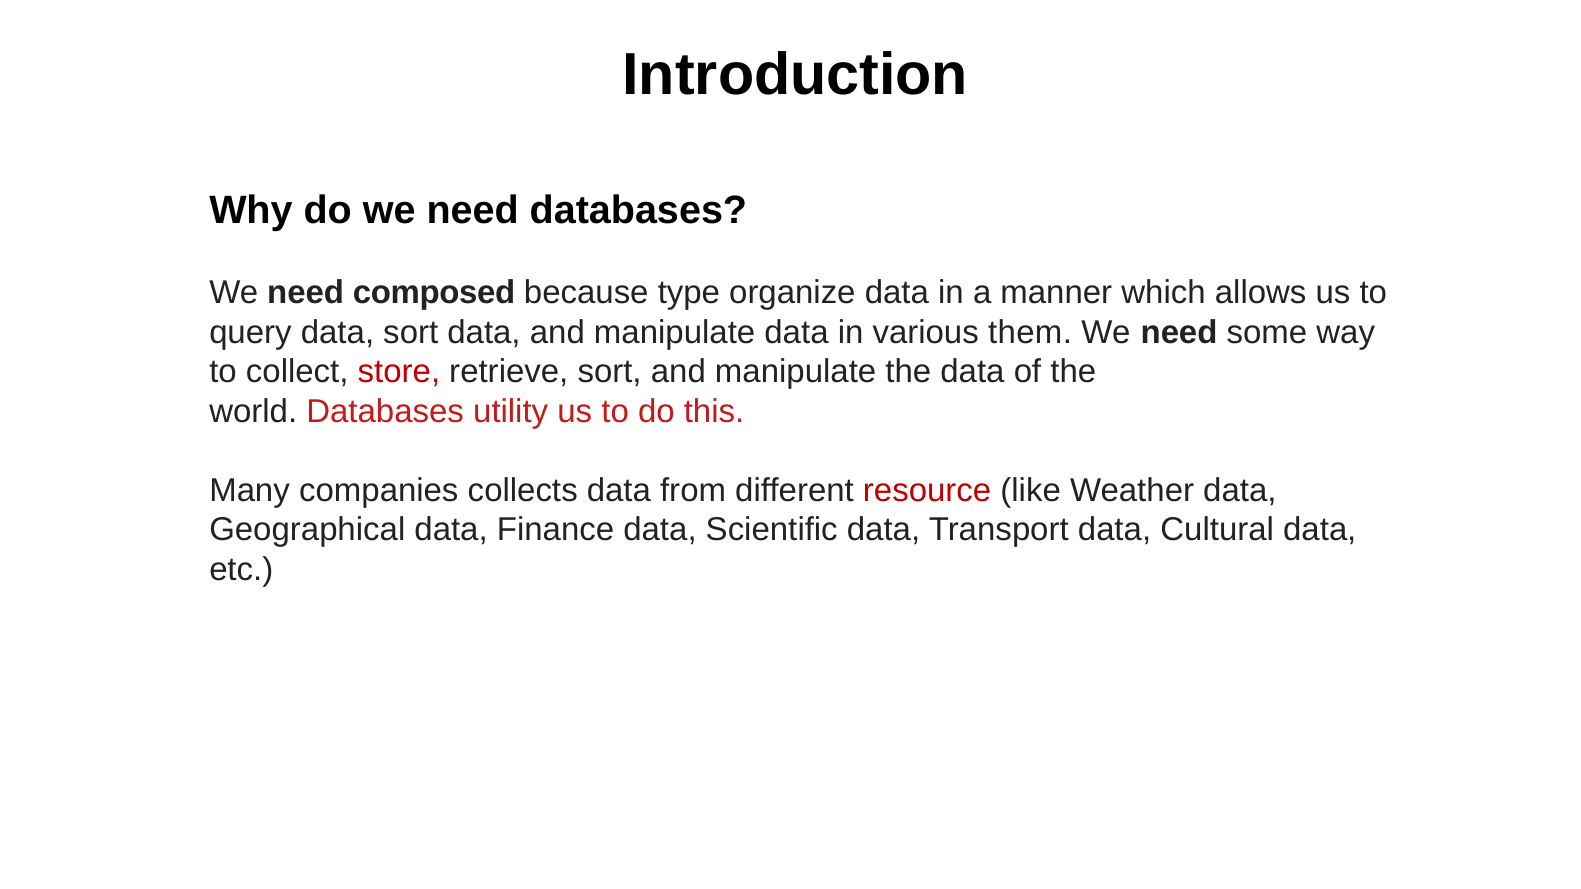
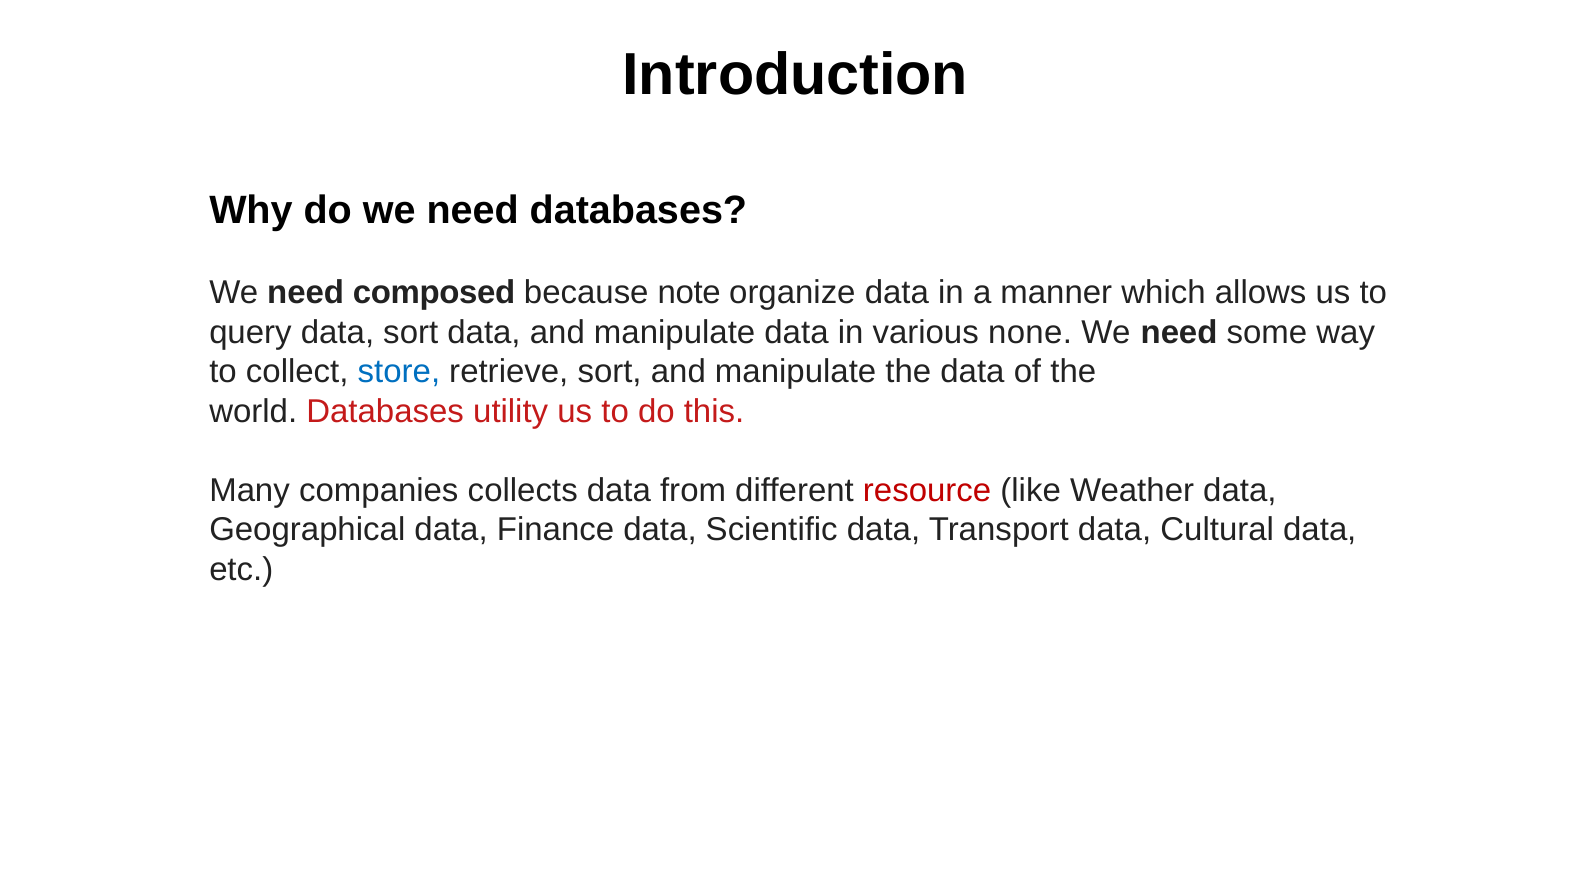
type: type -> note (689, 293)
them: them -> none (1030, 332)
store colour: red -> blue (399, 372)
